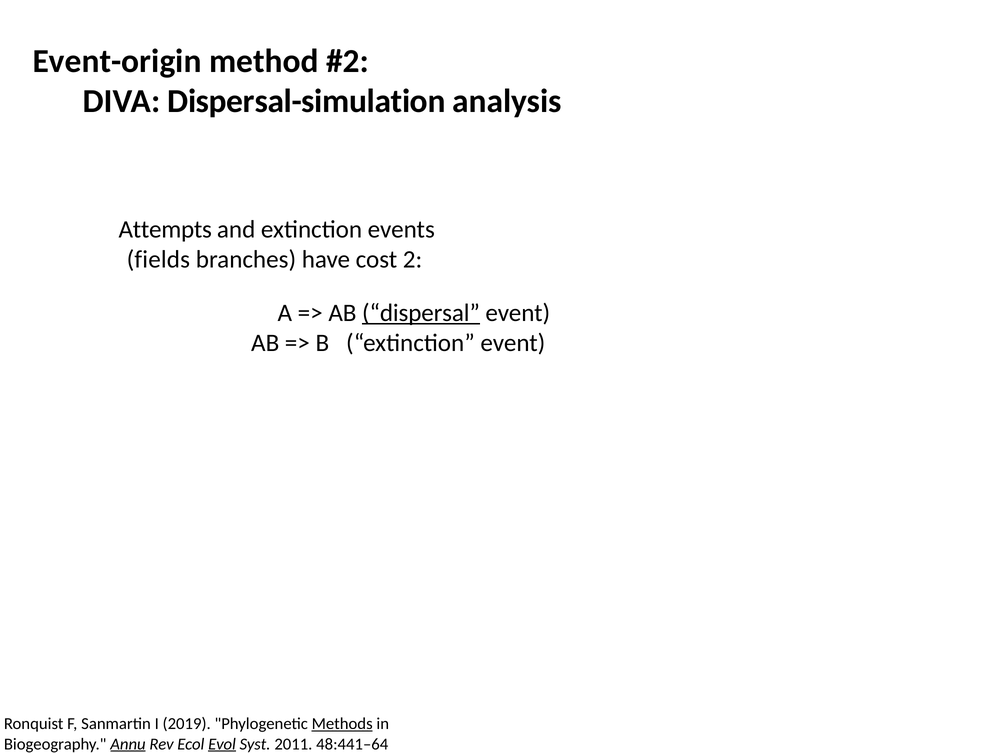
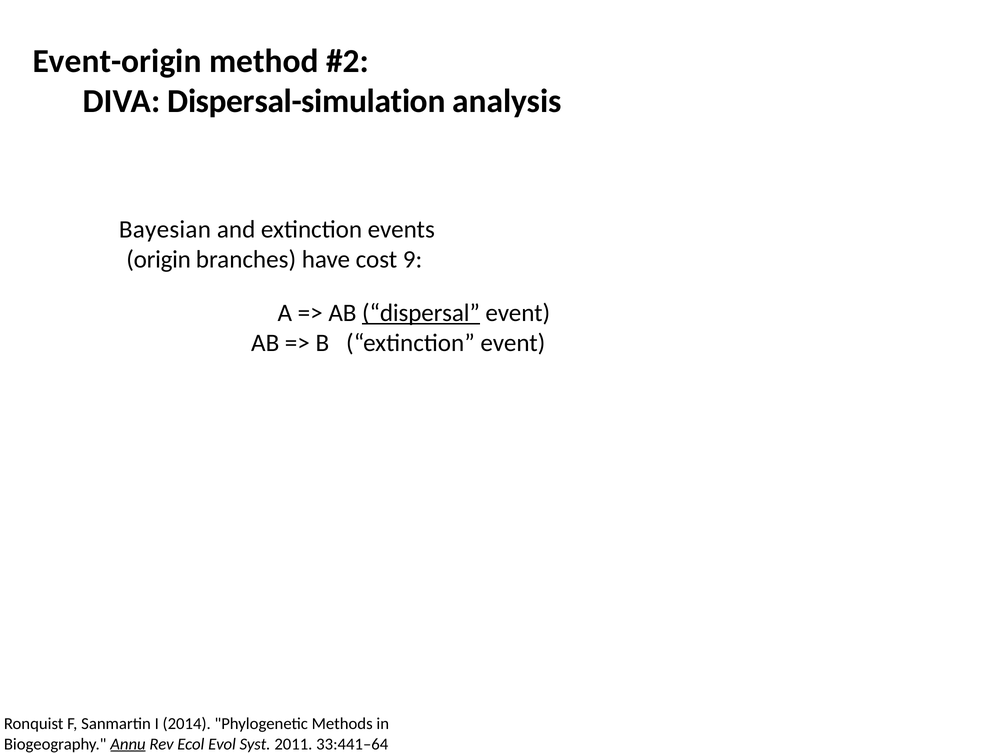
Attempts: Attempts -> Bayesian (165, 229)
fields: fields -> origin (159, 259)
2: 2 -> 9 (413, 259)
2019: 2019 -> 2014 (187, 724)
Methods underline: present -> none (342, 724)
Evol underline: present -> none (222, 744)
48:441–64: 48:441–64 -> 33:441–64 (352, 744)
